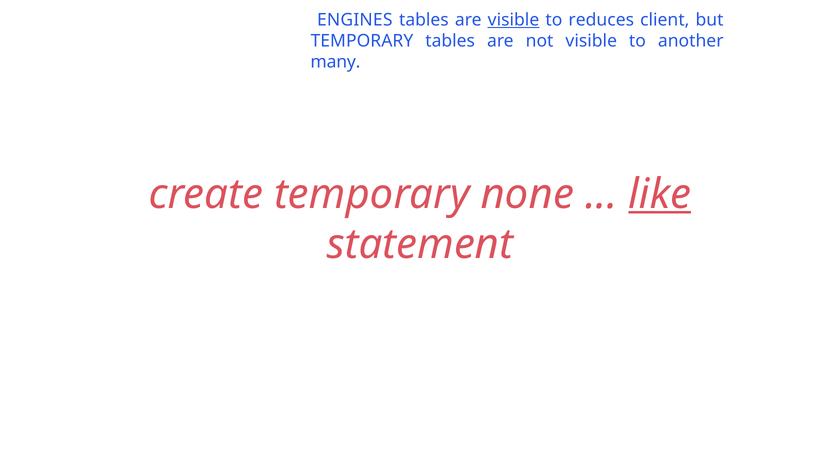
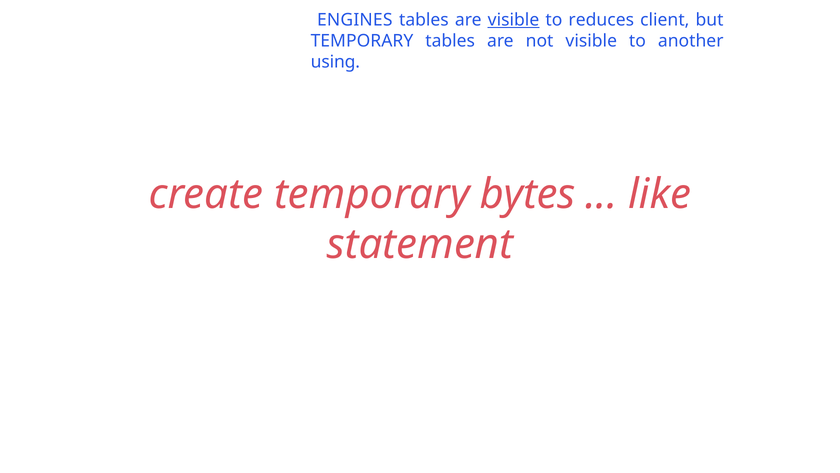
many: many -> using (335, 62)
none: none -> bytes (528, 194)
like underline: present -> none (660, 194)
